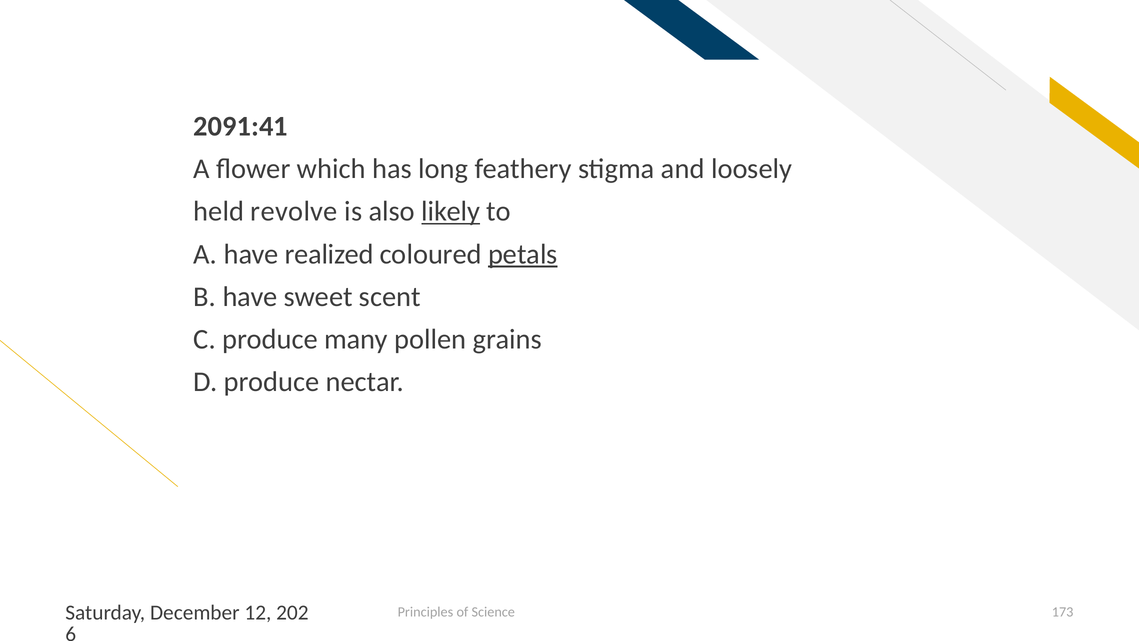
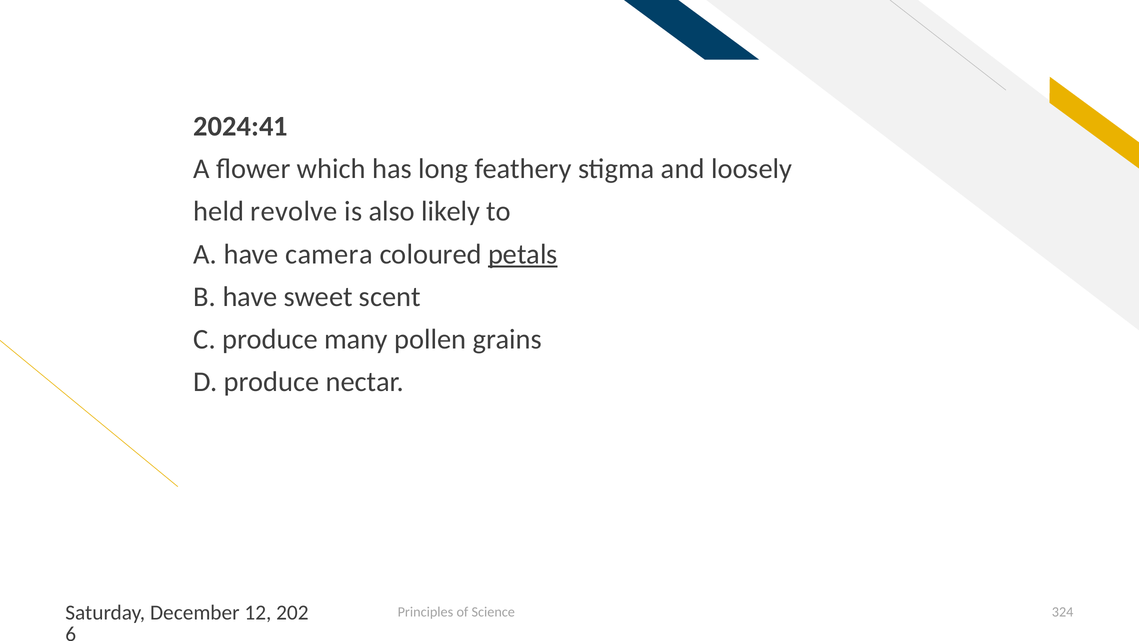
2091:41: 2091:41 -> 2024:41 (241, 126)
likely underline: present -> none (451, 211)
realized: realized -> camera (329, 254)
173: 173 -> 324 (1063, 612)
